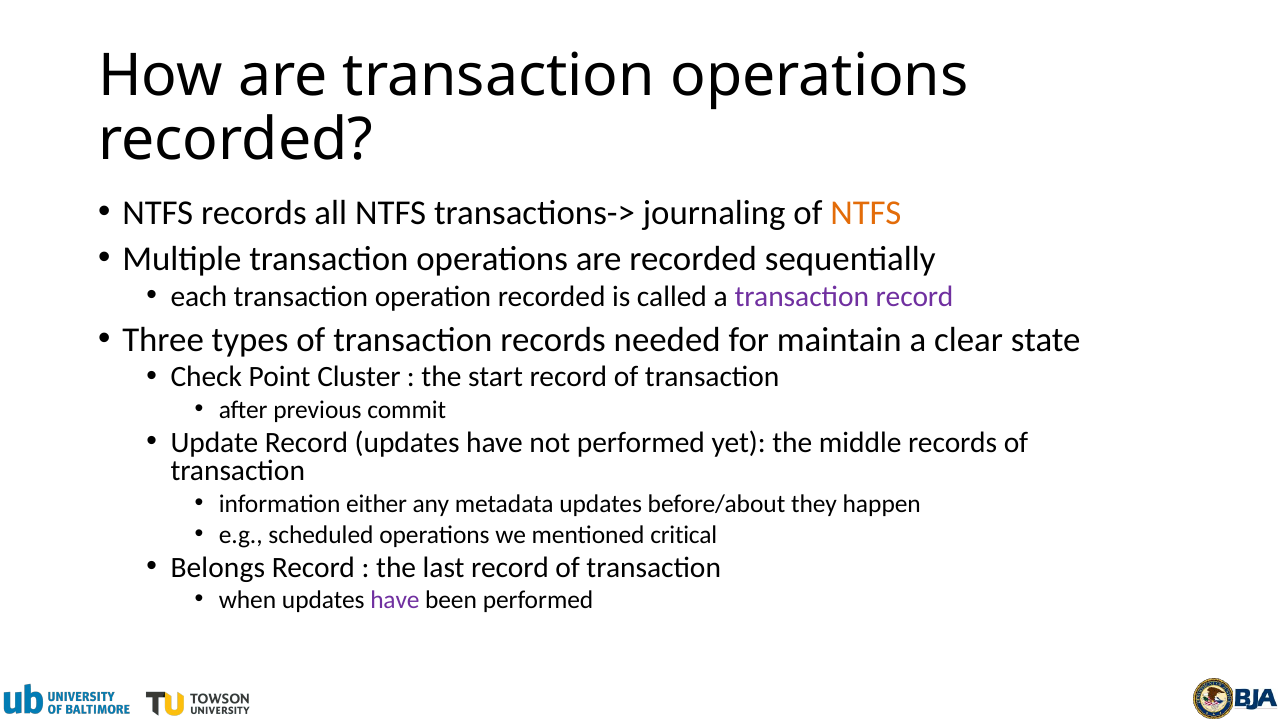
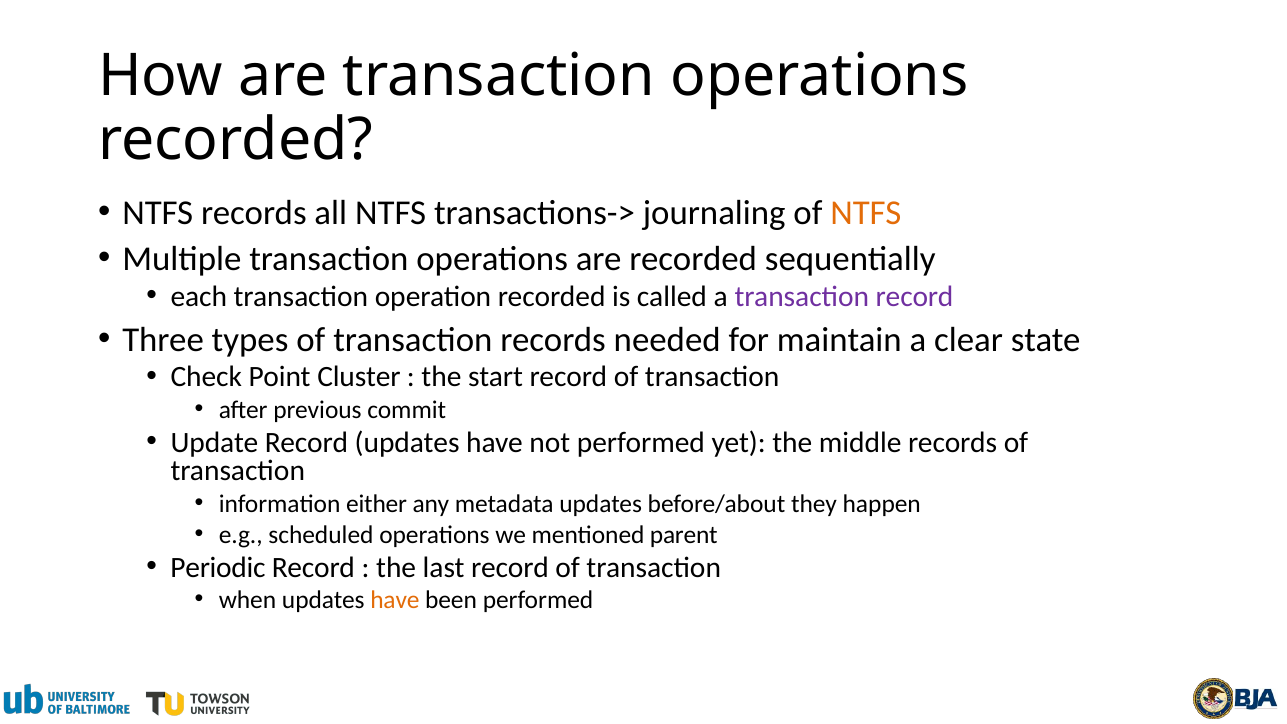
critical: critical -> parent (684, 535)
Belongs: Belongs -> Periodic (218, 567)
have colour: purple -> orange (395, 600)
